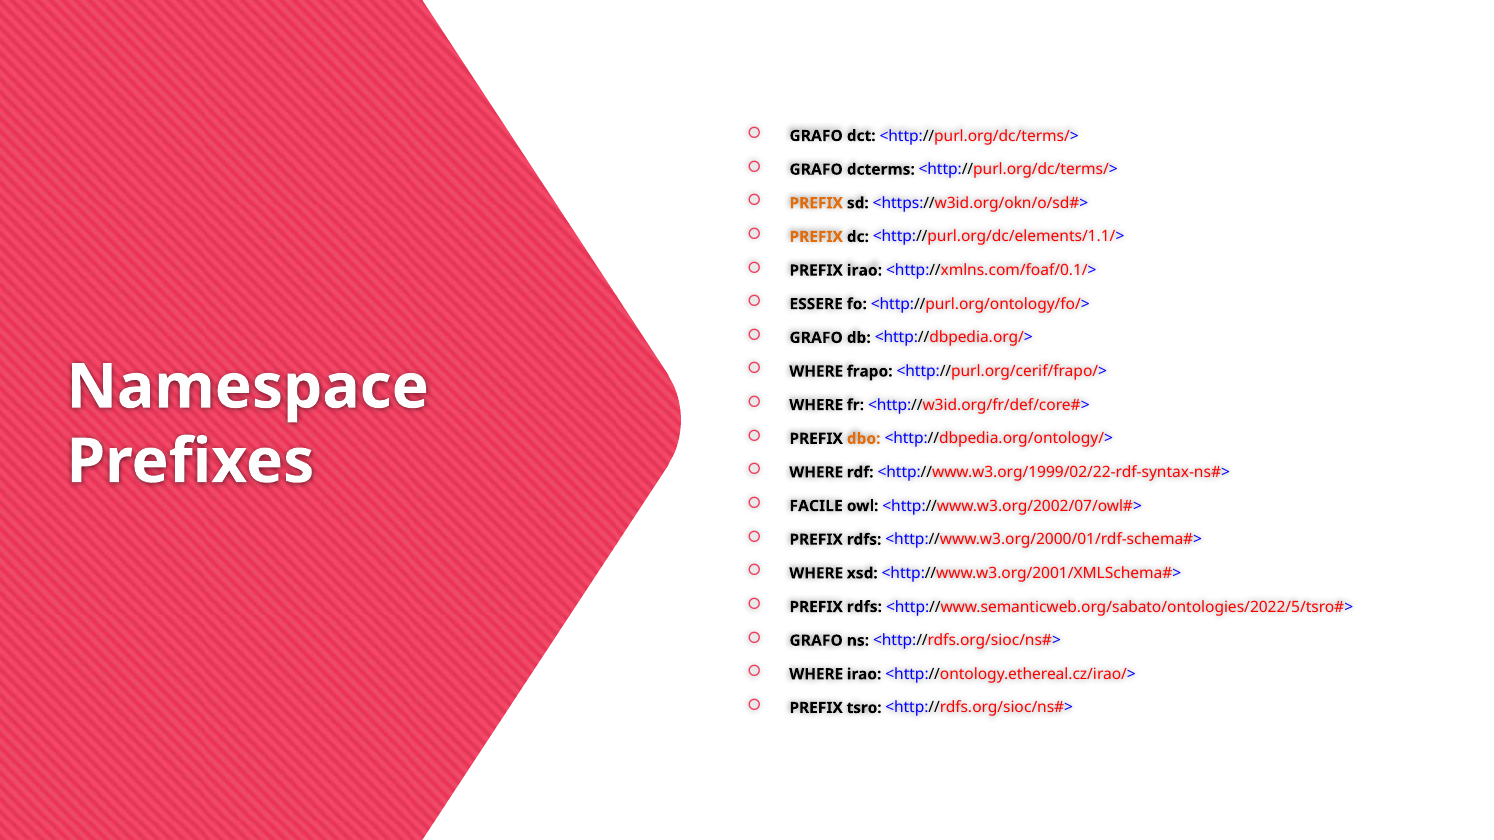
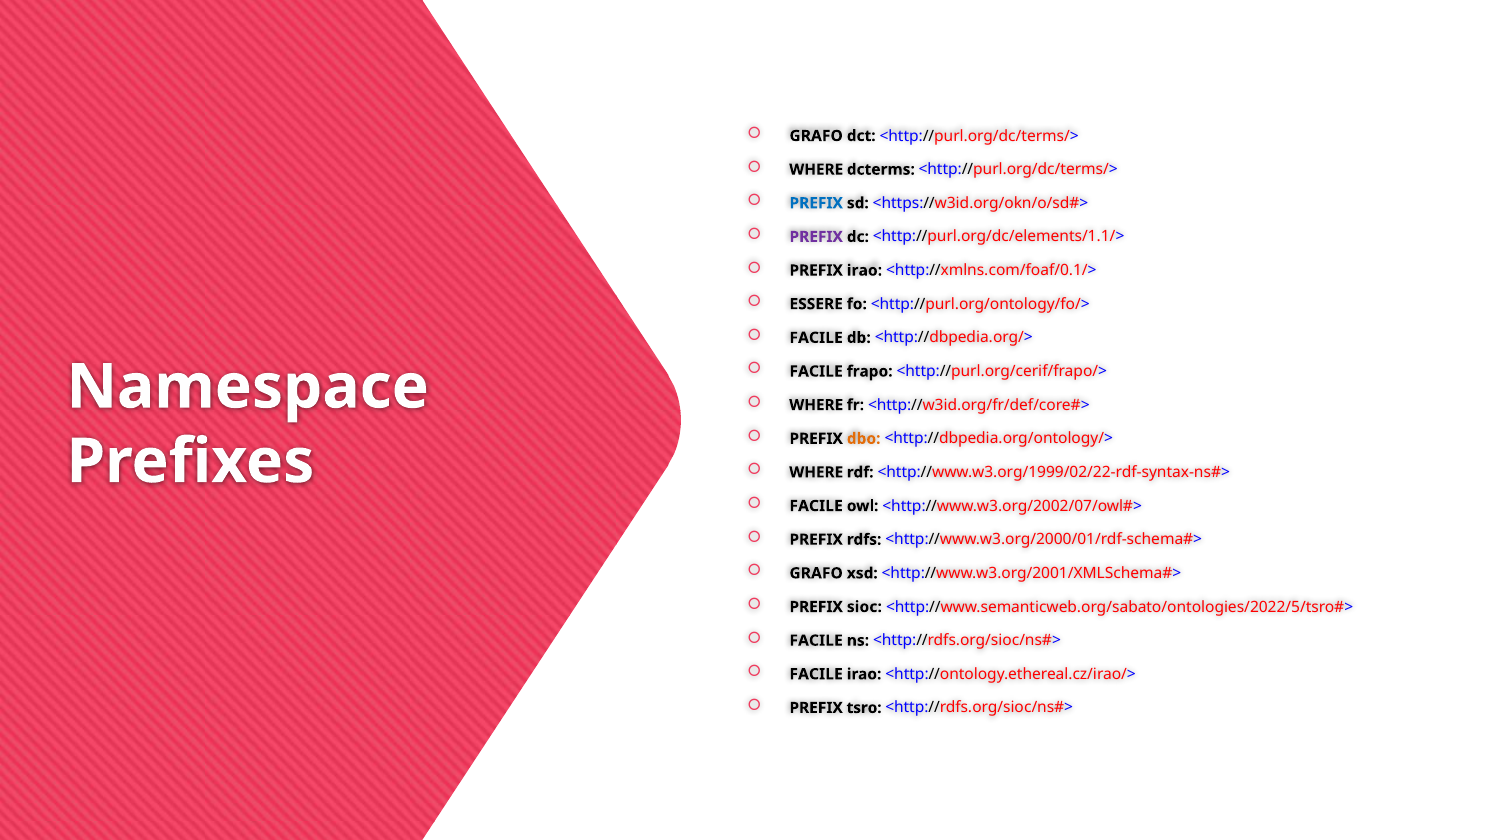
GRAFO: GRAFO -> WHERE (816, 170)
PREFIX colour: orange -> blue (816, 203)
PREFIX colour: orange -> purple (816, 237)
GRAFO: GRAFO -> FACILE (816, 338)
WHERE: WHERE -> FACILE (816, 372)
WHERE: WHERE -> GRAFO (816, 574)
rdfs: rdfs -> sioc (864, 607)
GRAFO: GRAFO -> FACILE (816, 641)
WHERE: WHERE -> FACILE (816, 674)
